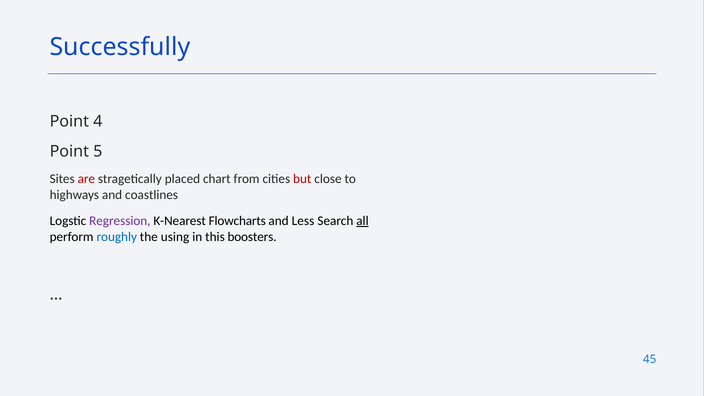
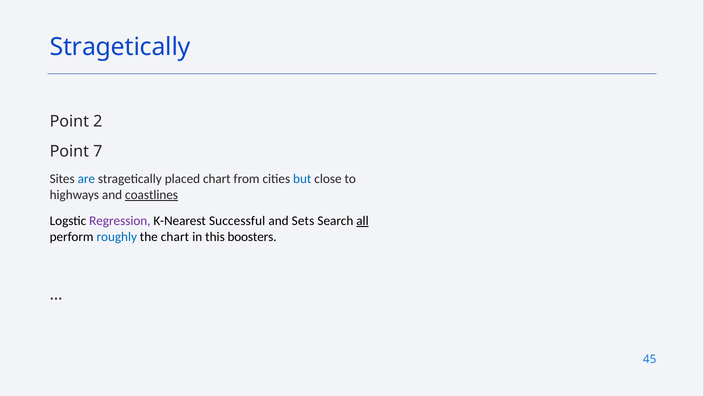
Successfully: Successfully -> Stragetically (120, 47)
4: 4 -> 2 (98, 122)
5: 5 -> 7 (98, 151)
are colour: red -> blue (86, 179)
but colour: red -> blue (302, 179)
coastlines underline: none -> present (152, 195)
Flowcharts: Flowcharts -> Successful (237, 221)
Less: Less -> Sets (303, 221)
the using: using -> chart (175, 237)
